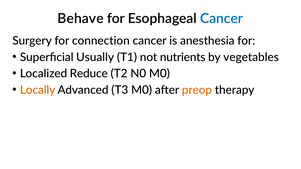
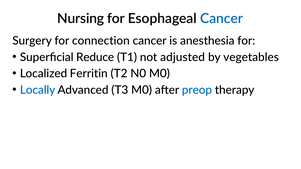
Behave: Behave -> Nursing (81, 19)
Usually: Usually -> Reduce (95, 57)
nutrients: nutrients -> adjusted (183, 57)
Reduce: Reduce -> Ferritin (89, 74)
Locally colour: orange -> blue (38, 90)
preop colour: orange -> blue (197, 90)
